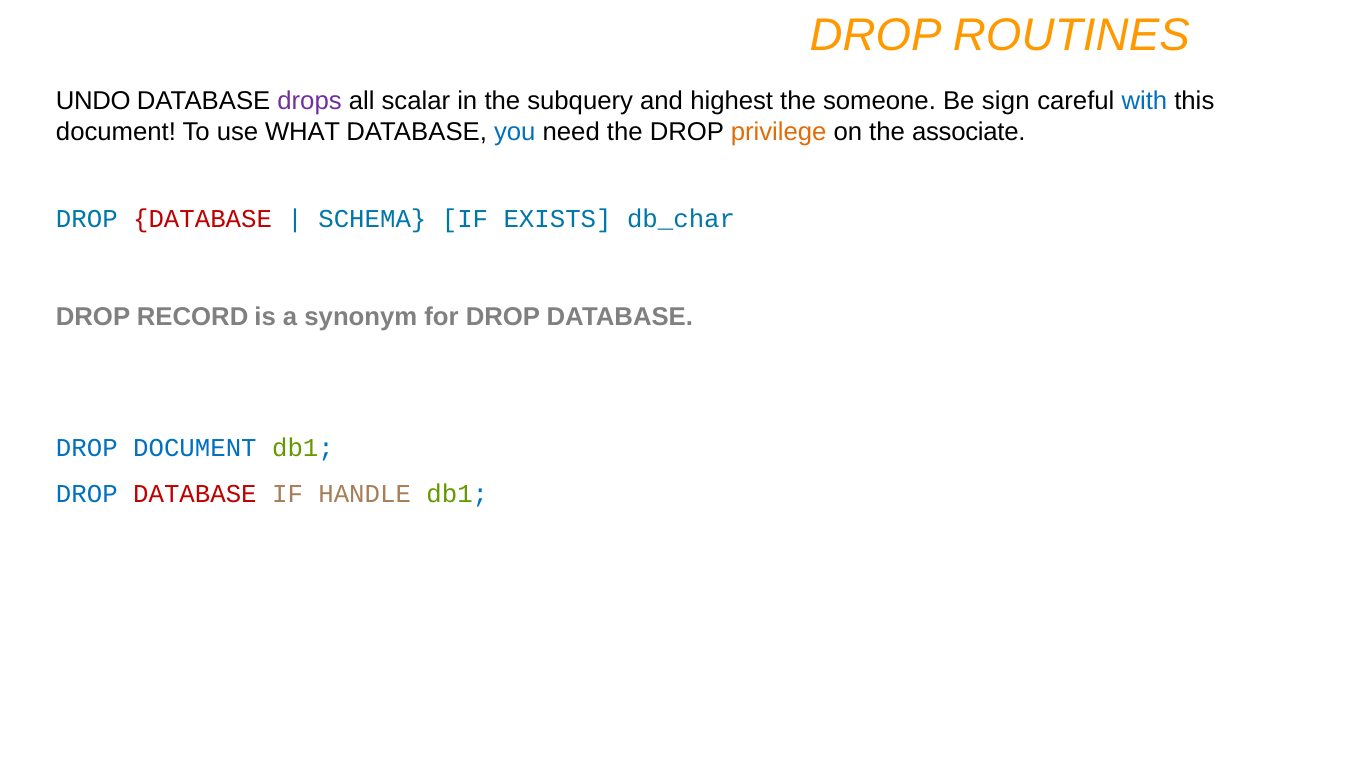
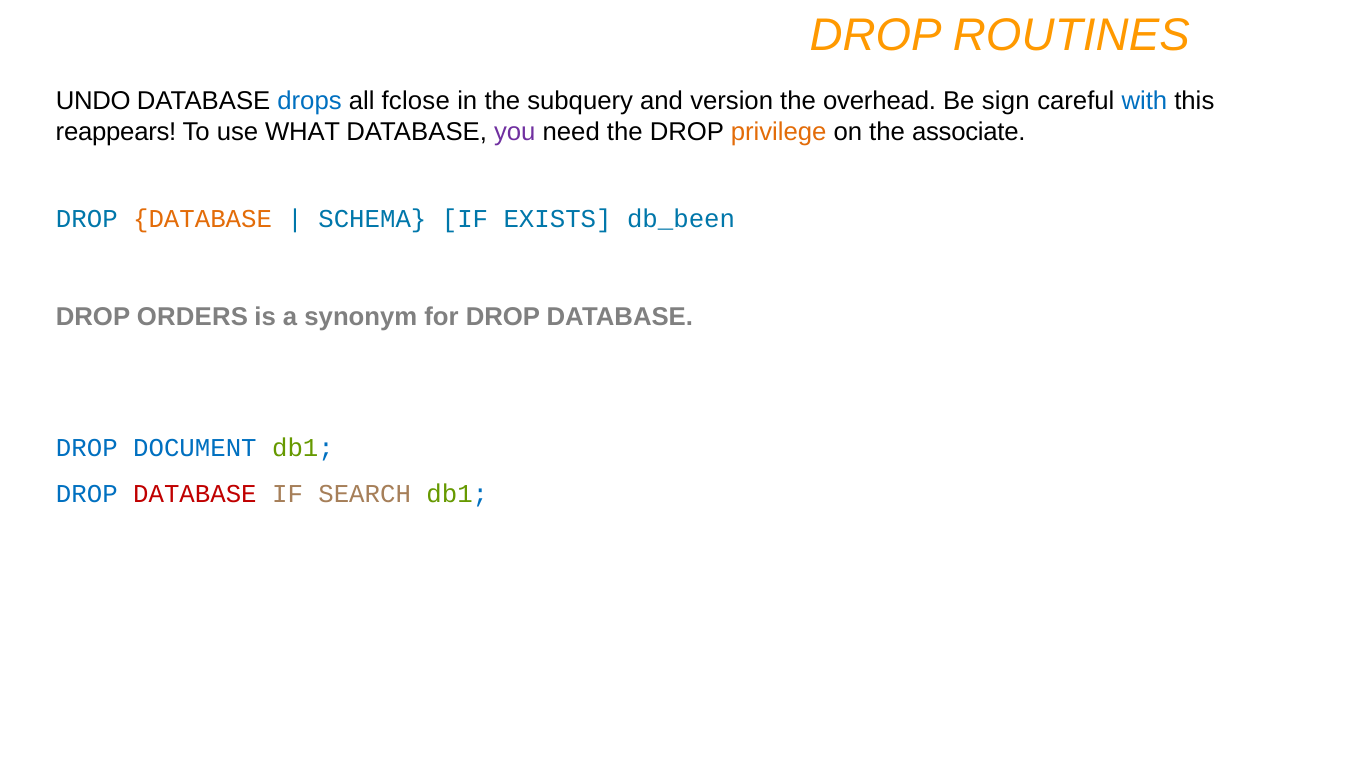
drops colour: purple -> blue (309, 101)
scalar: scalar -> fclose (416, 101)
highest: highest -> version (732, 101)
someone: someone -> overhead (880, 101)
document: document -> reappears (116, 132)
you colour: blue -> purple (515, 132)
DATABASE colour: red -> orange (203, 219)
db_char: db_char -> db_been (681, 219)
RECORD: RECORD -> ORDERS (192, 317)
HANDLE: HANDLE -> SEARCH (365, 494)
